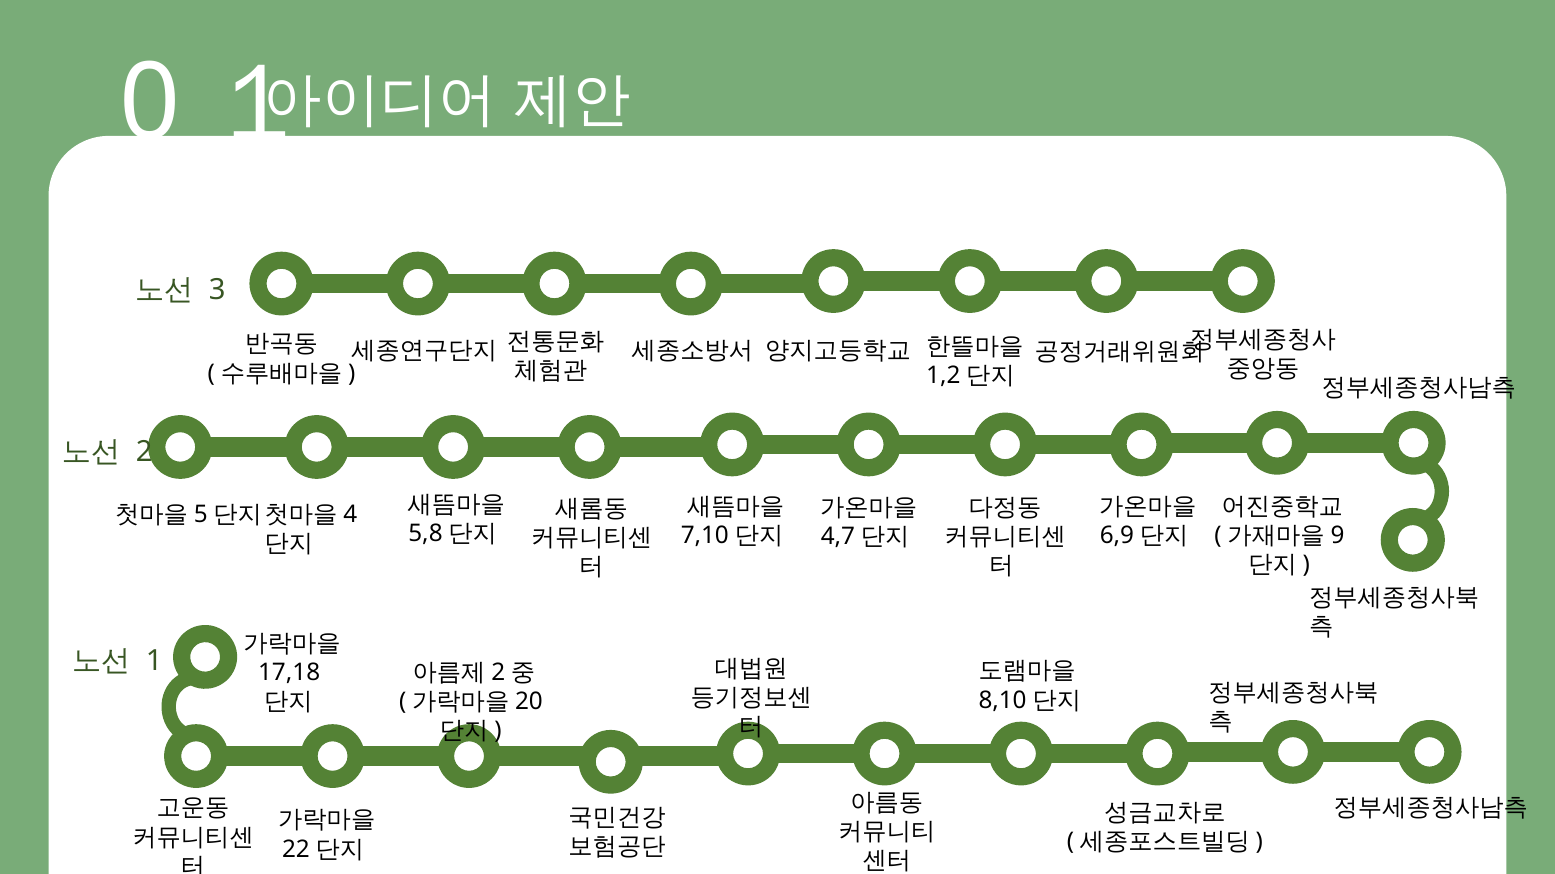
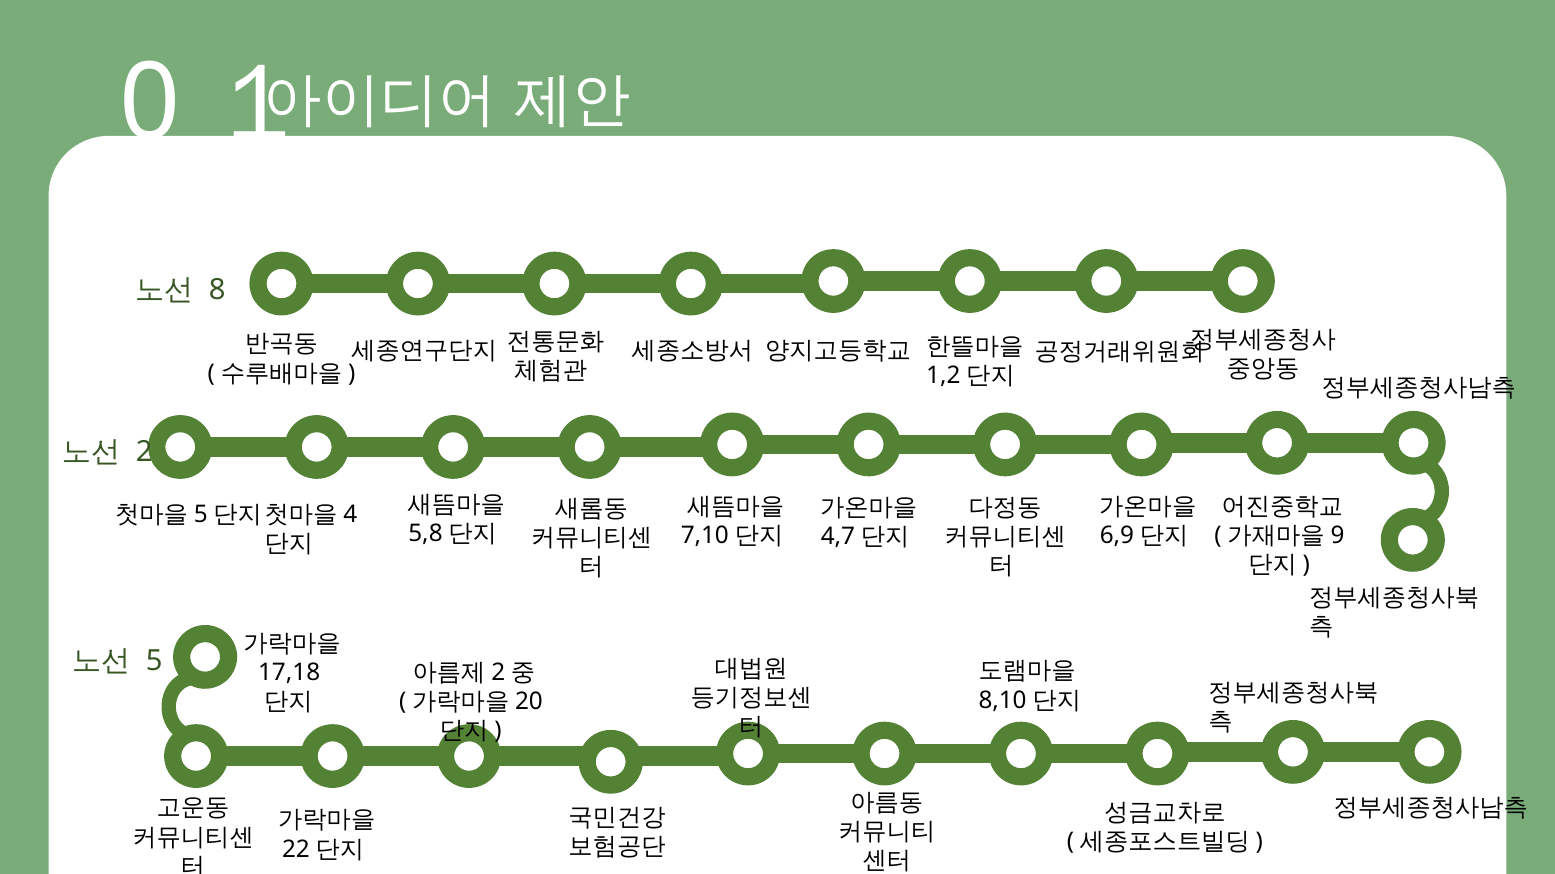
3: 3 -> 8 (217, 290)
1: 1 -> 5 (154, 661)
